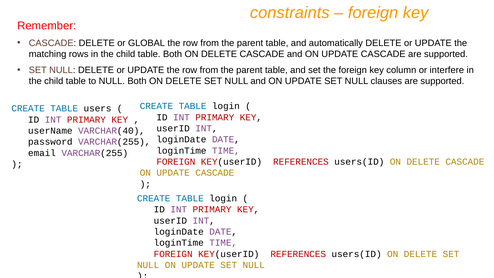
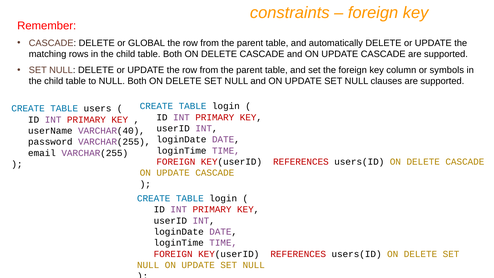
interfere: interfere -> symbols (447, 70)
